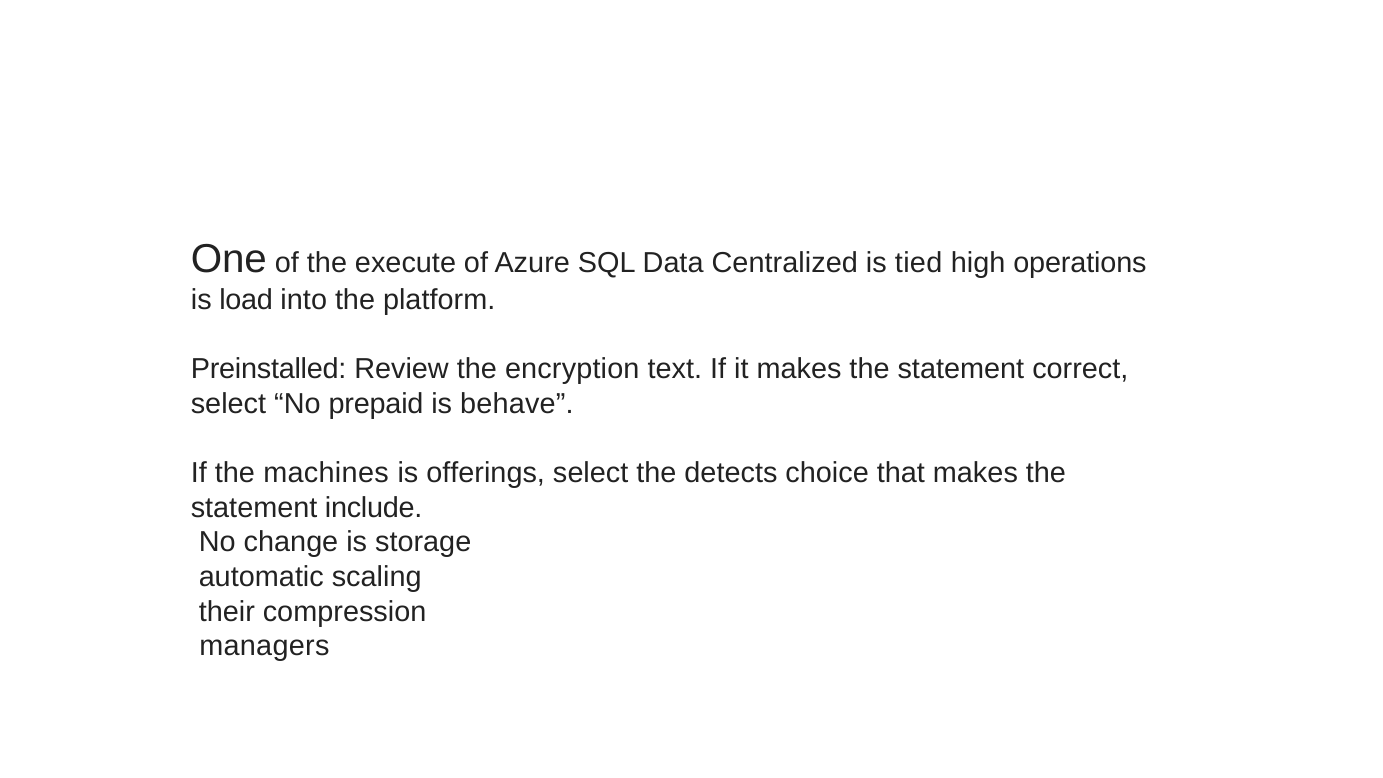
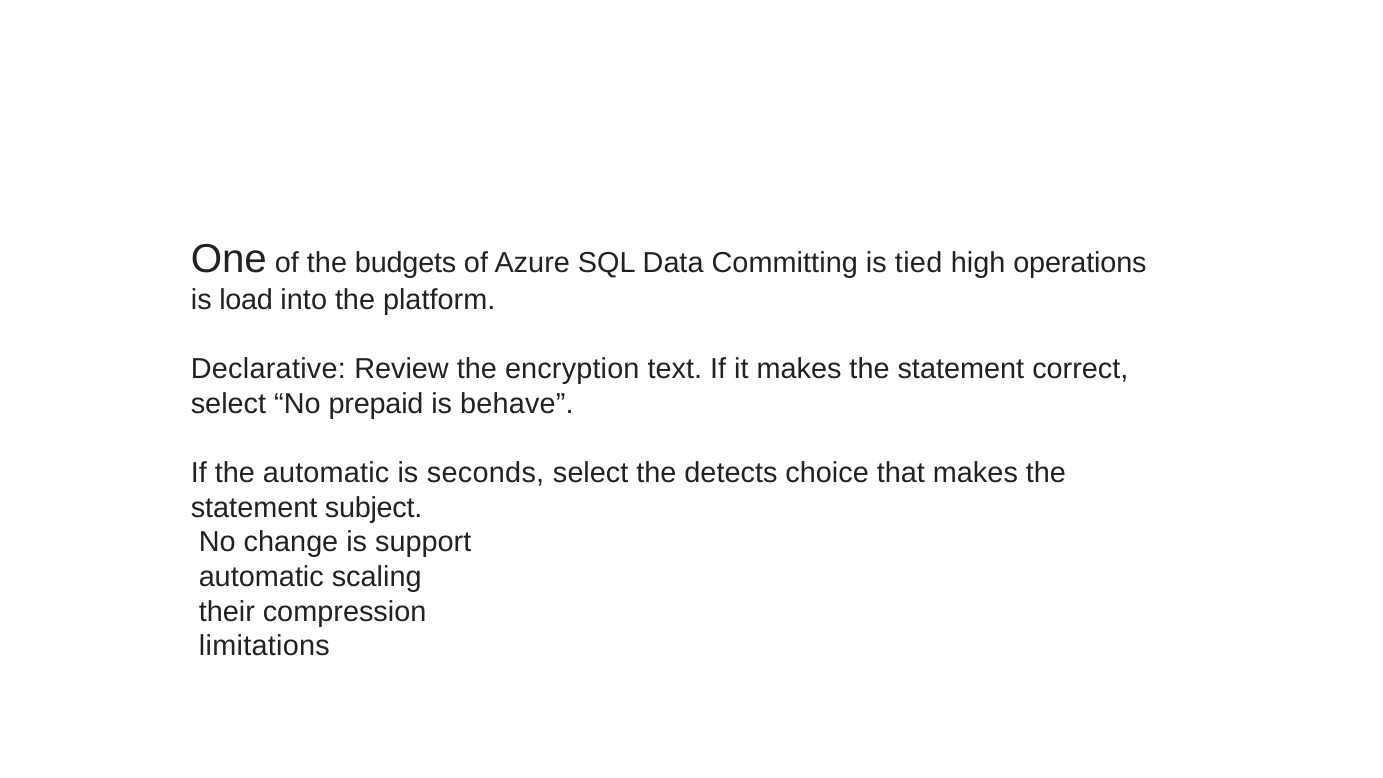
execute: execute -> budgets (406, 263)
Centralized: Centralized -> Committing (785, 263)
Preinstalled: Preinstalled -> Declarative (268, 369)
the machines: machines -> automatic (326, 473)
offerings: offerings -> seconds (486, 473)
include: include -> subject (374, 508)
storage: storage -> support (423, 542)
managers: managers -> limitations (264, 646)
